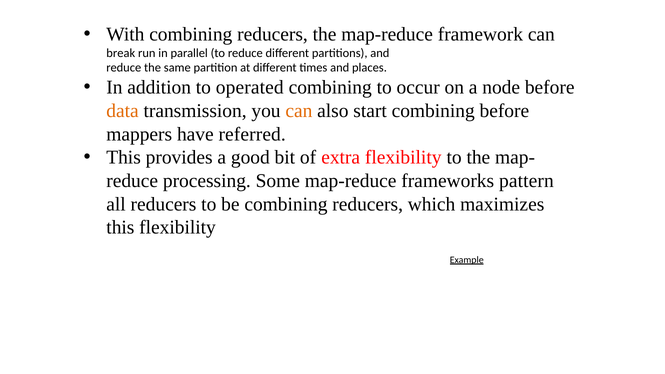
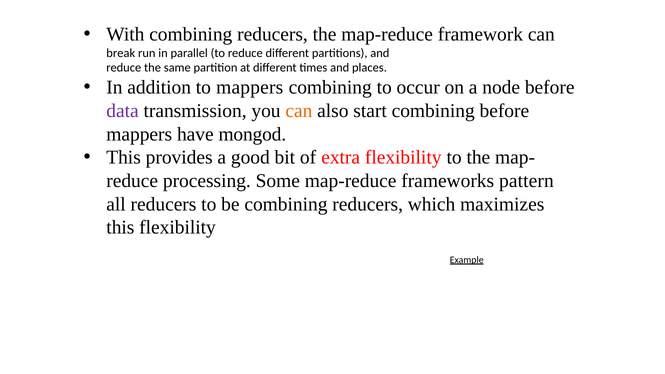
to operated: operated -> mappers (250, 88)
data colour: orange -> purple (123, 111)
referred: referred -> mongod (252, 134)
